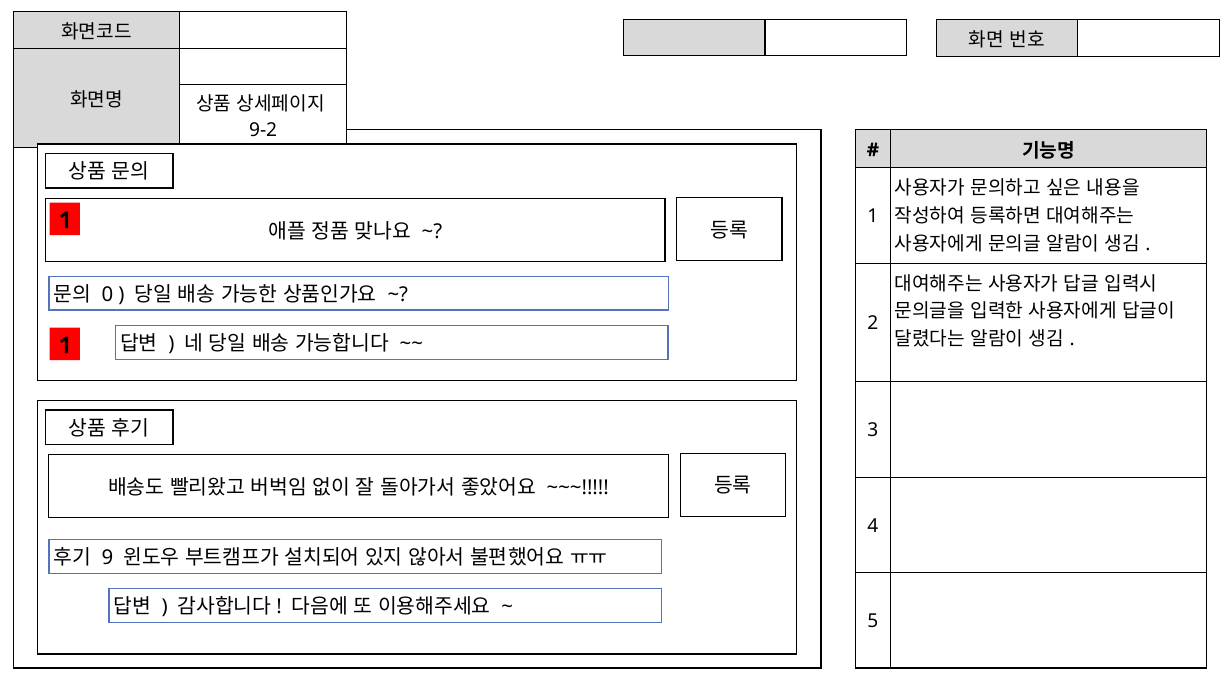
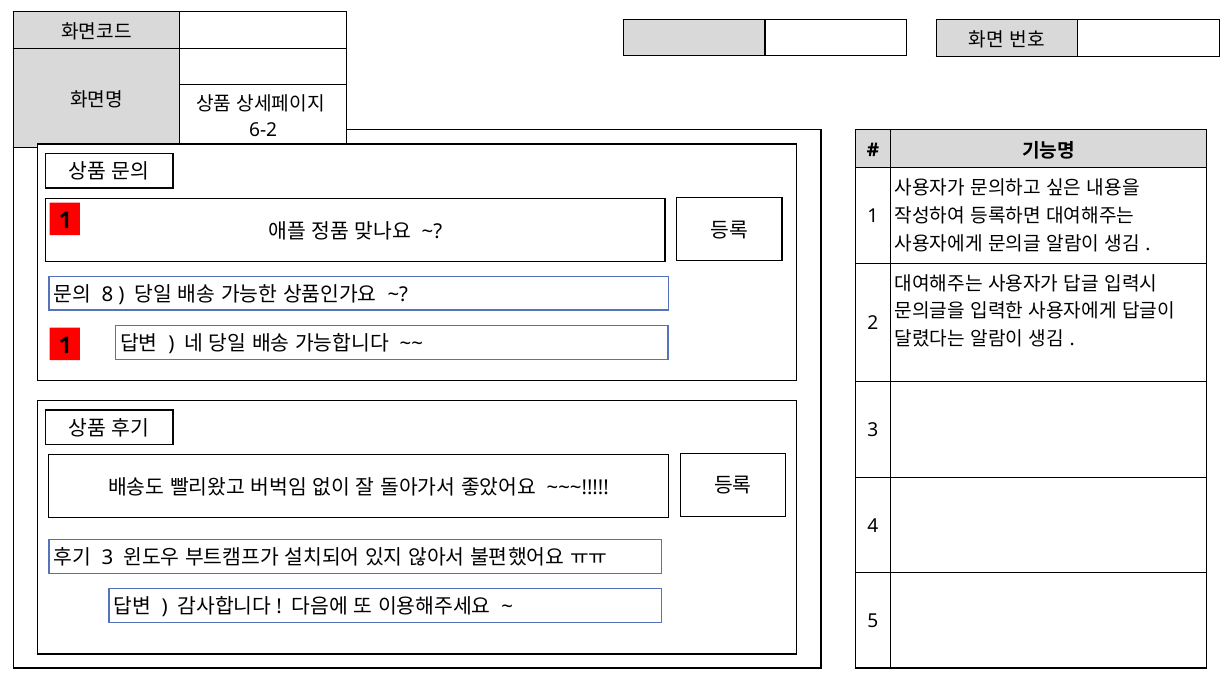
9-2: 9-2 -> 6-2 (263, 131)
0: 0 -> 8 (107, 295)
9: 9 -> 3 (107, 558)
